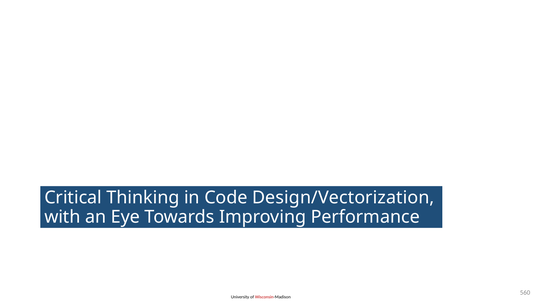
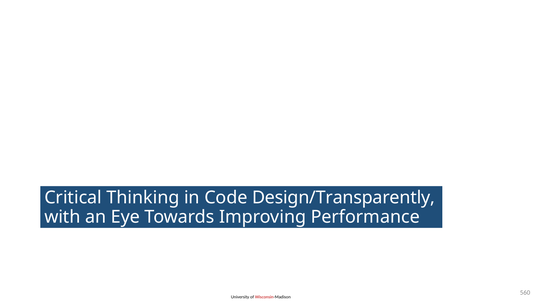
Design/Vectorization: Design/Vectorization -> Design/Transparently (343, 198)
